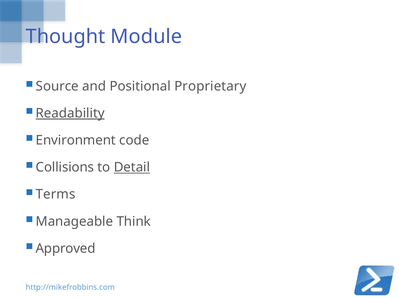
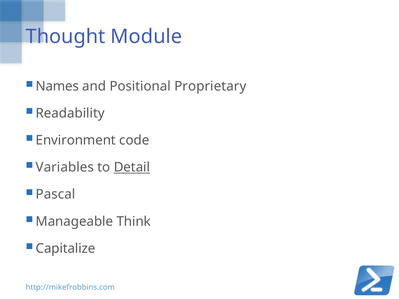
Source: Source -> Names (57, 86)
Readability underline: present -> none (70, 113)
Collisions: Collisions -> Variables (65, 167)
Terms: Terms -> Pascal (56, 195)
Approved: Approved -> Capitalize (66, 249)
